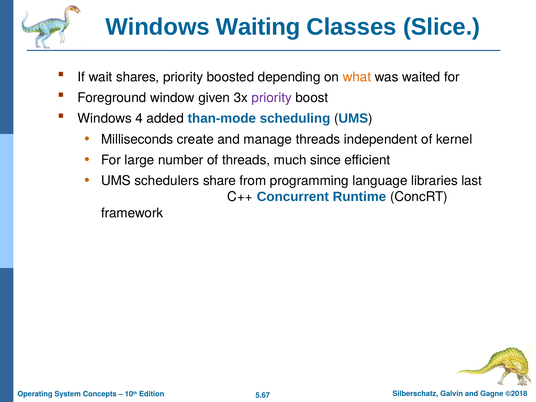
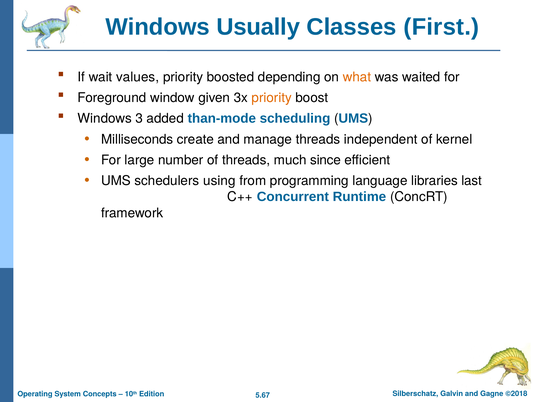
Waiting: Waiting -> Usually (258, 27)
Slice: Slice -> First (441, 27)
shares: shares -> values (138, 77)
priority colour: purple -> orange (272, 98)
4: 4 -> 3 (139, 118)
share: share -> using (219, 181)
